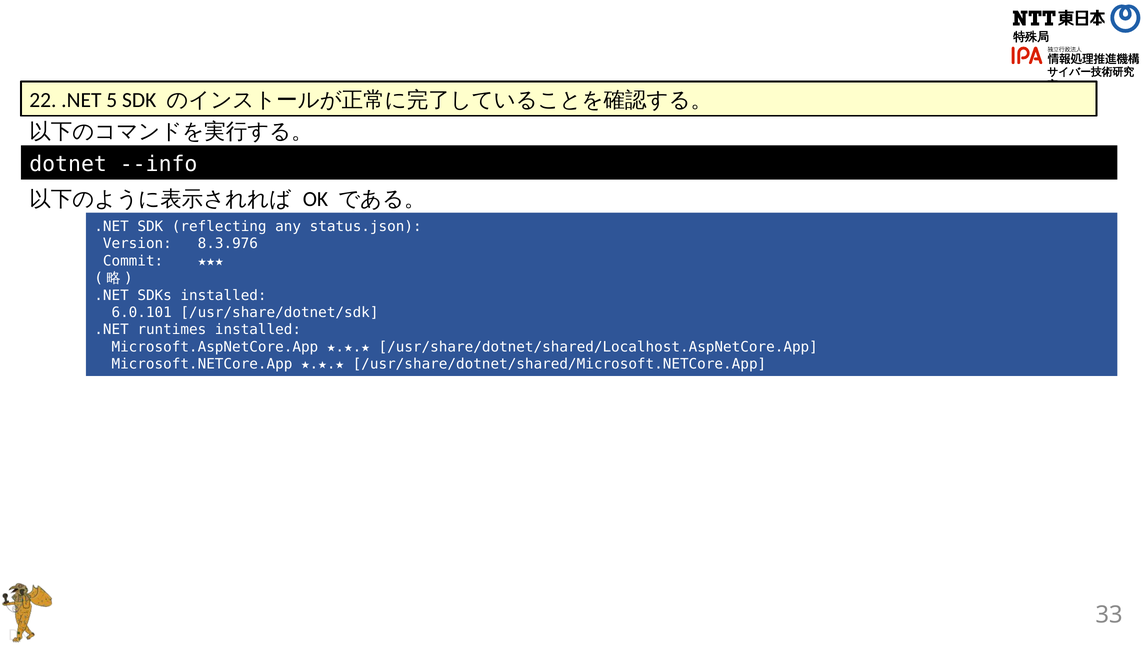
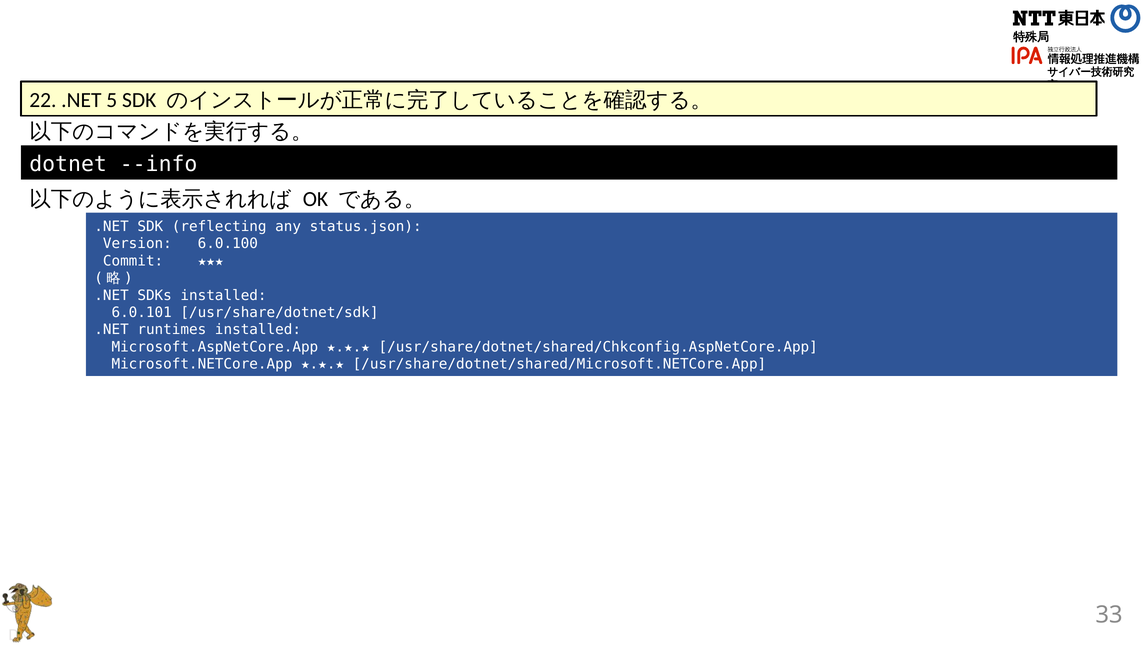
8.3.976: 8.3.976 -> 6.0.100 (228, 244)
/usr/share/dotnet/shared/Localhost.AspNetCore.App: /usr/share/dotnet/shared/Localhost.AspNetCore.App -> /usr/share/dotnet/shared/Chkconfig.AspNetCore.App (598, 347)
